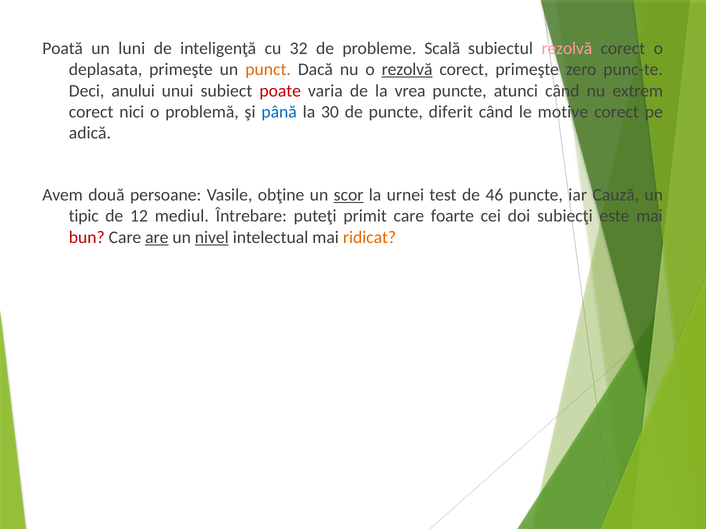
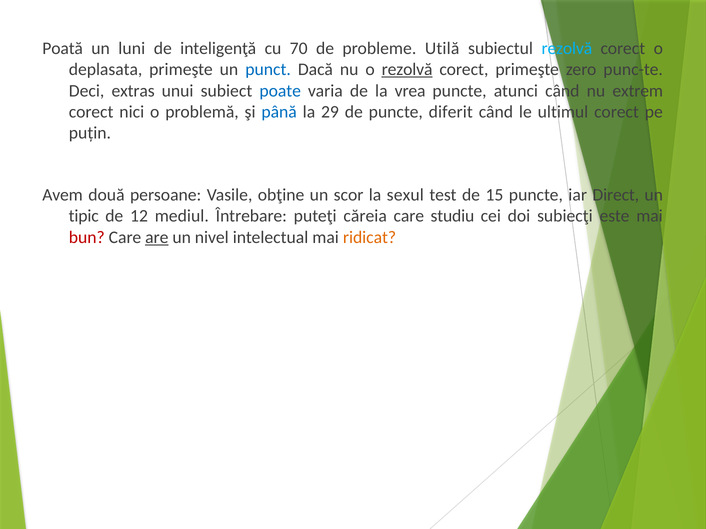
32: 32 -> 70 (299, 48)
Scală: Scală -> Utilă (442, 48)
rezolvă colour: pink -> light blue (567, 48)
punct colour: orange -> blue (268, 70)
anului: anului -> extras (133, 91)
poate colour: red -> blue (280, 91)
30: 30 -> 29 (330, 112)
motive: motive -> ultimul (563, 112)
adică: adică -> puțin (90, 133)
scor underline: present -> none (349, 195)
urnei: urnei -> sexul (405, 195)
46: 46 -> 15 (494, 195)
Cauză: Cauză -> Direct (616, 195)
primit: primit -> căreia (365, 216)
foarte: foarte -> studiu (452, 216)
nivel underline: present -> none (212, 238)
